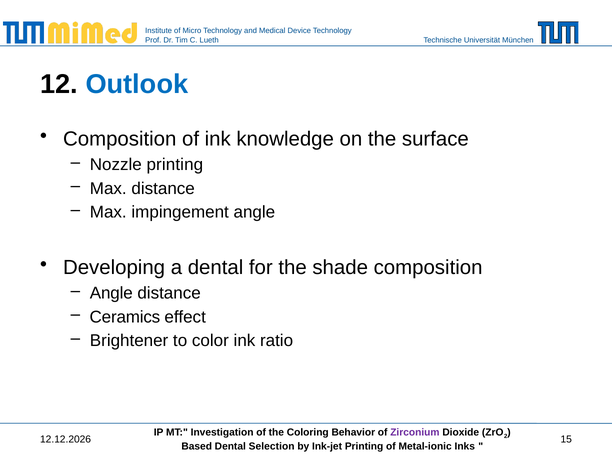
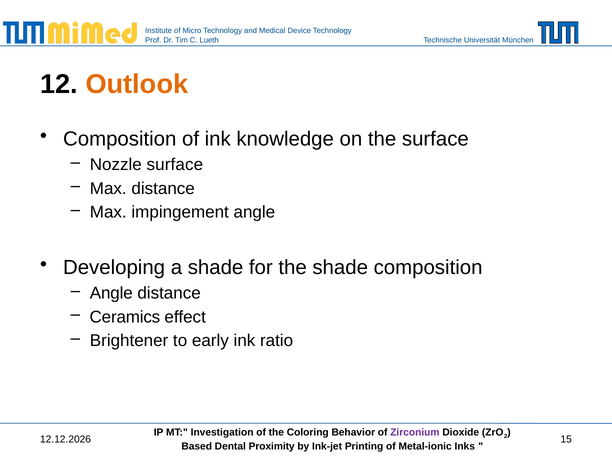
Outlook colour: blue -> orange (137, 84)
Nozzle printing: printing -> surface (175, 165)
a dental: dental -> shade (216, 268)
color: color -> early (210, 341)
Selection: Selection -> Proximity (272, 446)
